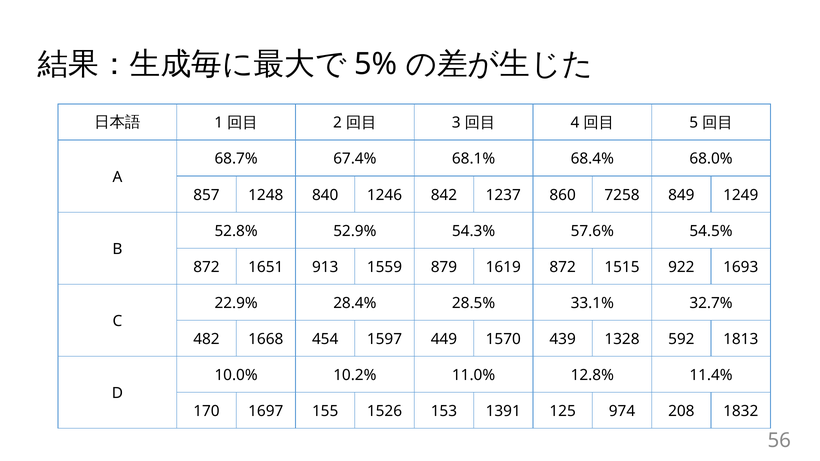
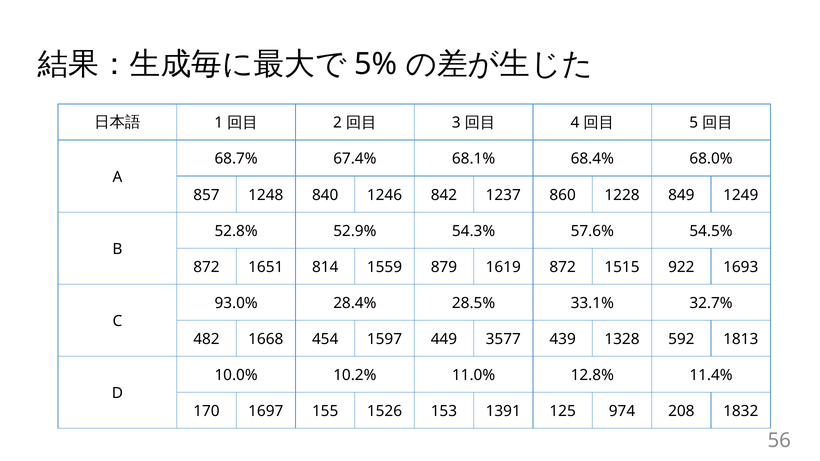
7258: 7258 -> 1228 (622, 195)
913: 913 -> 814 (325, 267)
22.9%: 22.9% -> 93.0% (236, 303)
1570: 1570 -> 3577 (503, 339)
